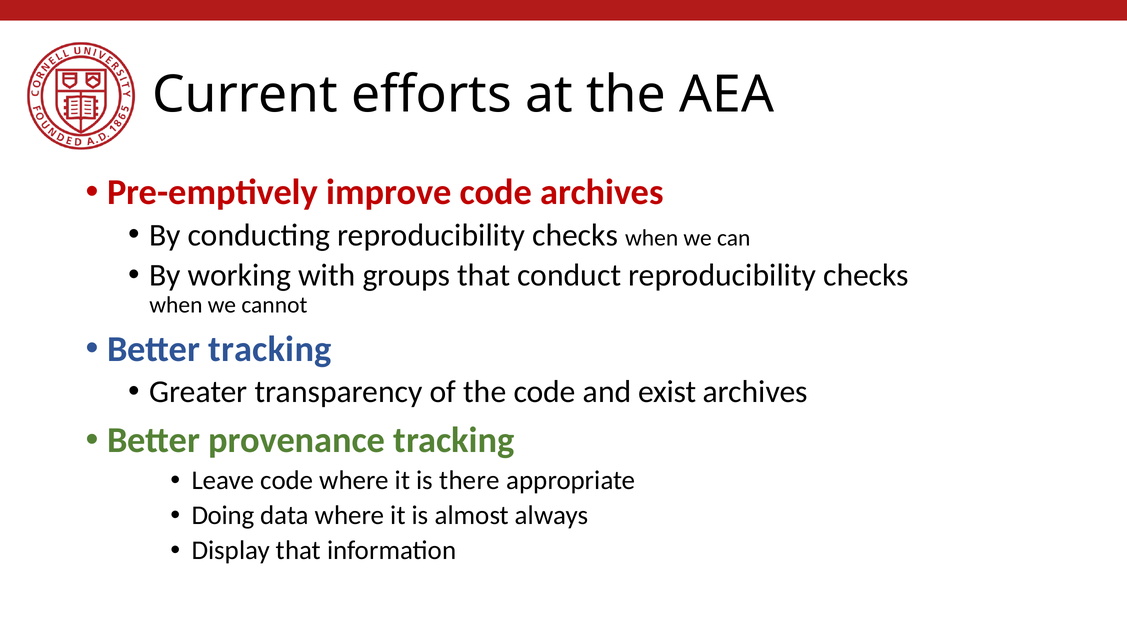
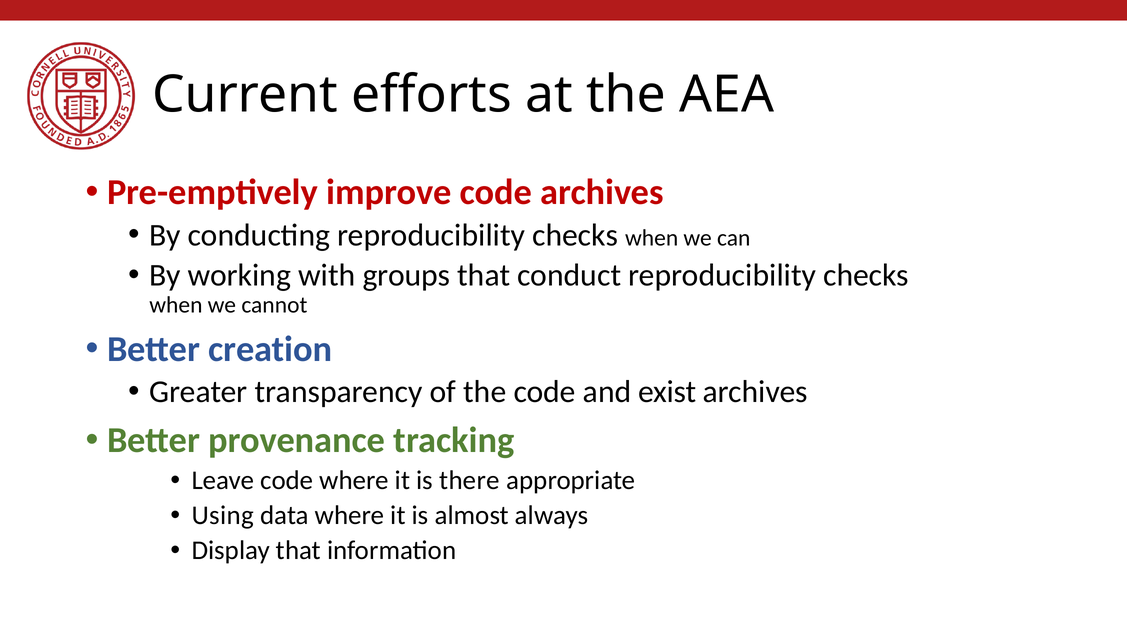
Better tracking: tracking -> creation (270, 349)
Doing: Doing -> Using (223, 516)
